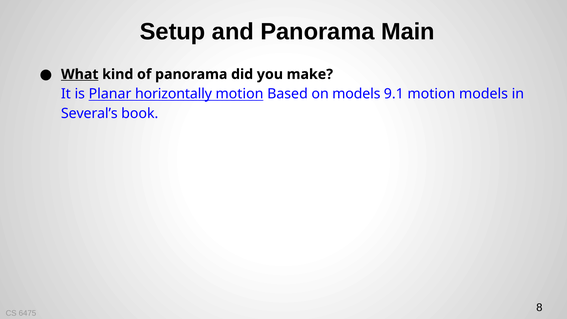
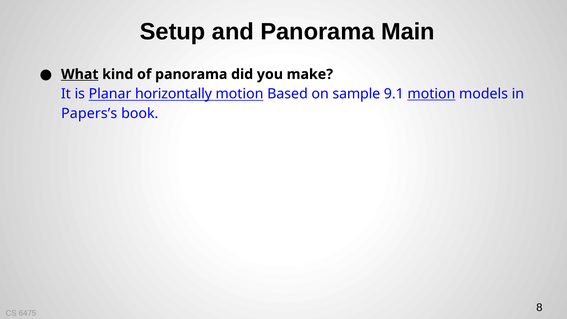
on models: models -> sample (356, 94)
motion underline: none -> present (431, 94)
Several’s: Several’s -> Papers’s (89, 113)
